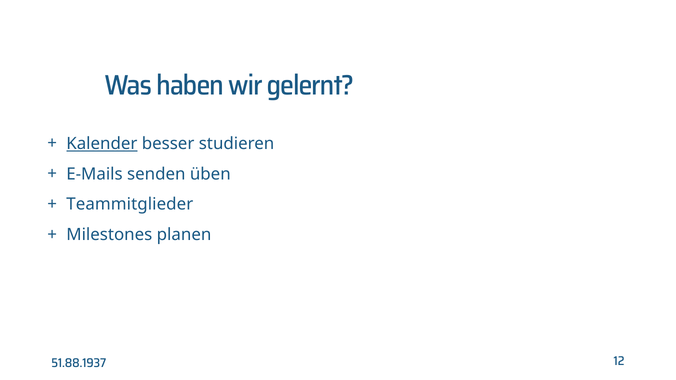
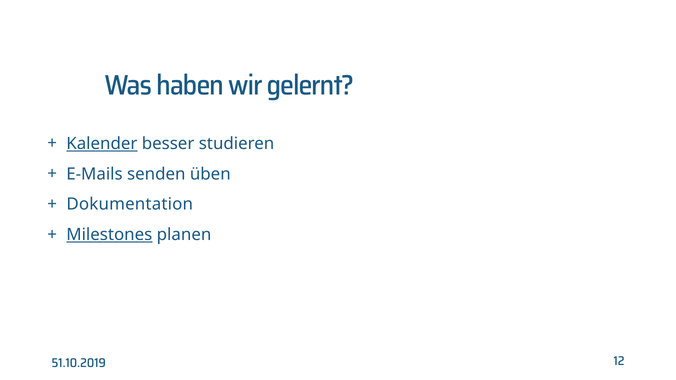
Teammitglieder: Teammitglieder -> Dokumentation (130, 205)
Milestones underline: none -> present (109, 235)
51.88.1937: 51.88.1937 -> 51.10.2019 (79, 363)
